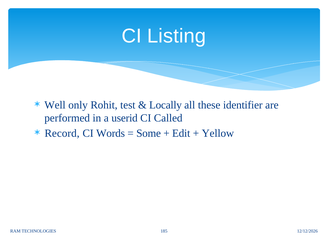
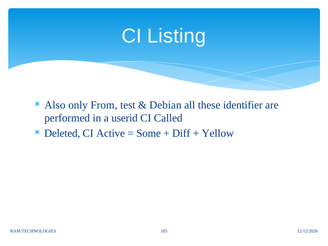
Well: Well -> Also (55, 105)
Rohit: Rohit -> From (104, 105)
Locally: Locally -> Debian (165, 105)
Record: Record -> Deleted (62, 133)
Words: Words -> Active (111, 133)
Edit: Edit -> Diff (181, 133)
